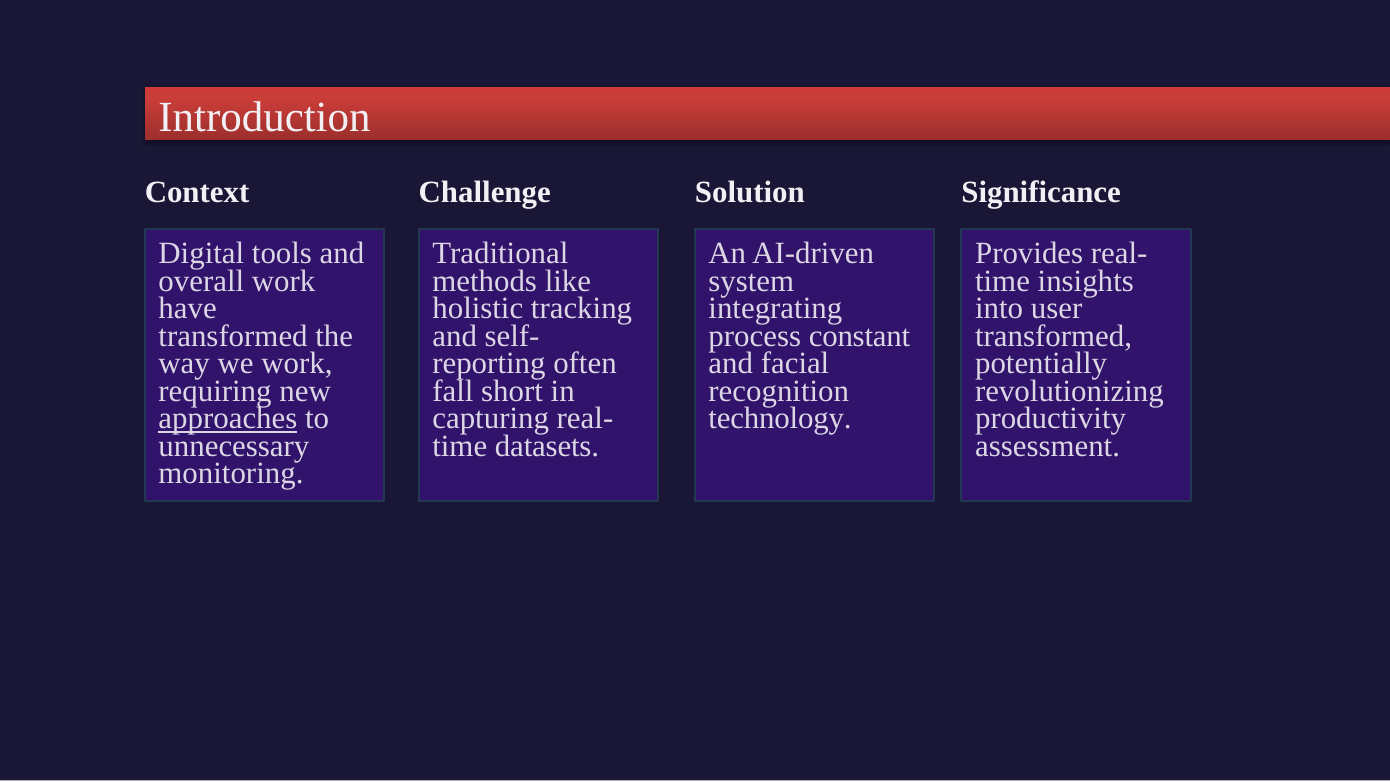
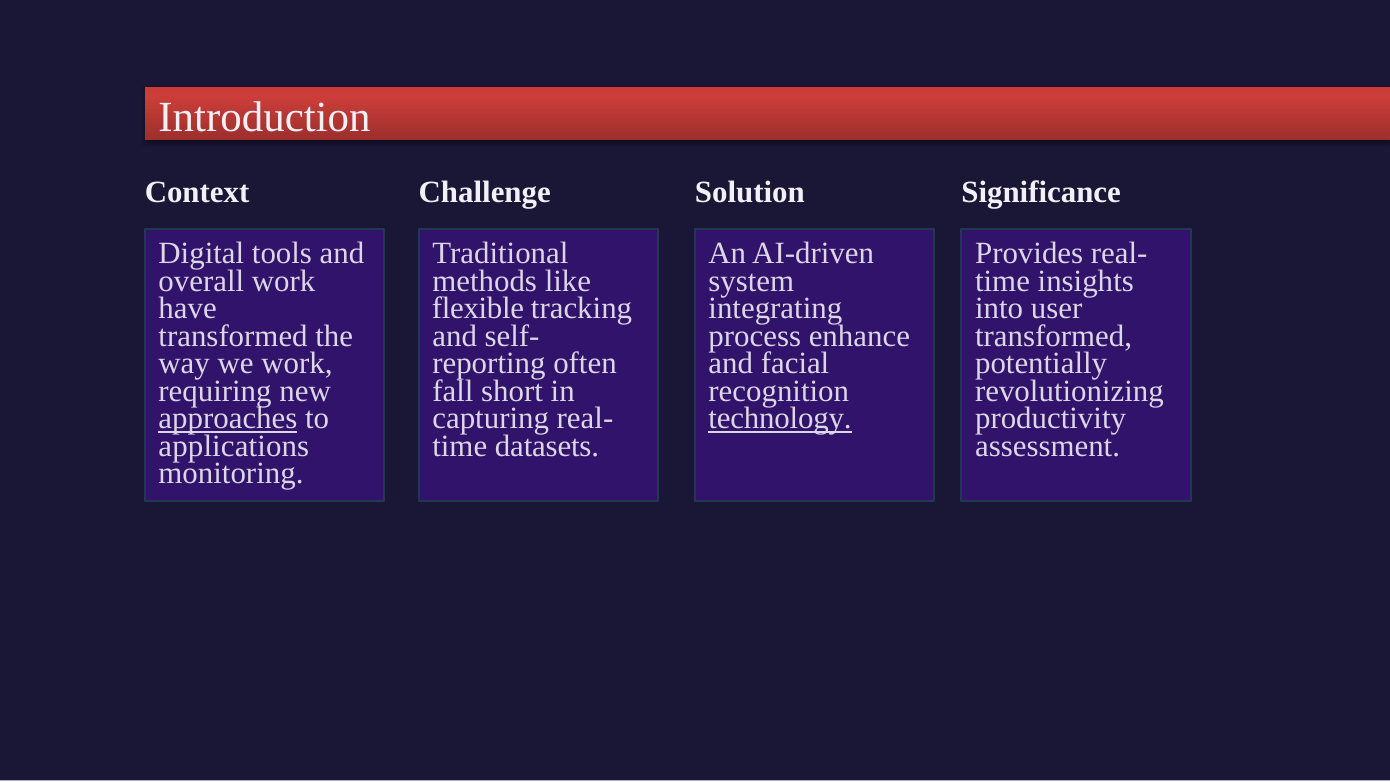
holistic: holistic -> flexible (478, 309)
constant: constant -> enhance (859, 336)
technology underline: none -> present (780, 419)
unnecessary: unnecessary -> applications (234, 446)
